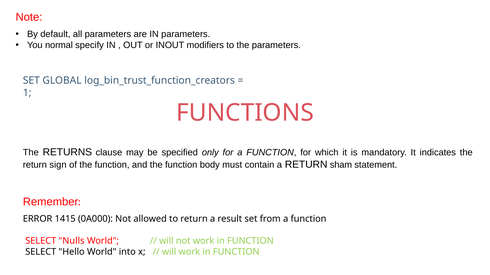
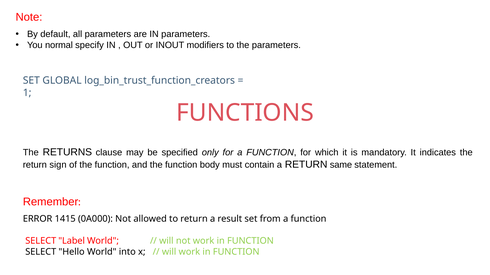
sham: sham -> same (341, 165)
Nulls: Nulls -> Label (72, 241)
